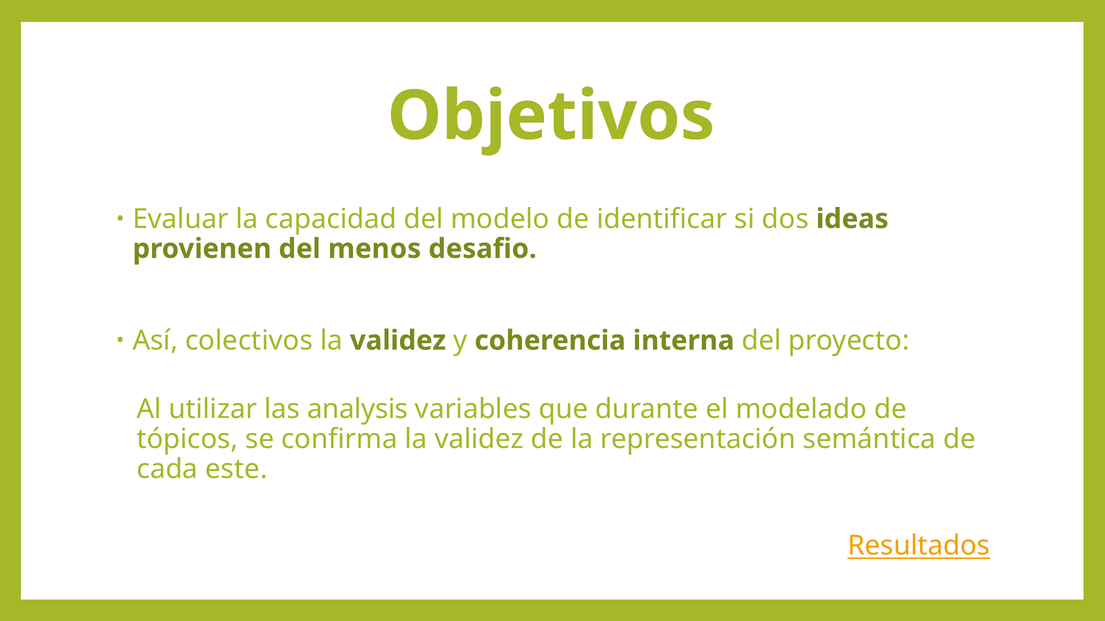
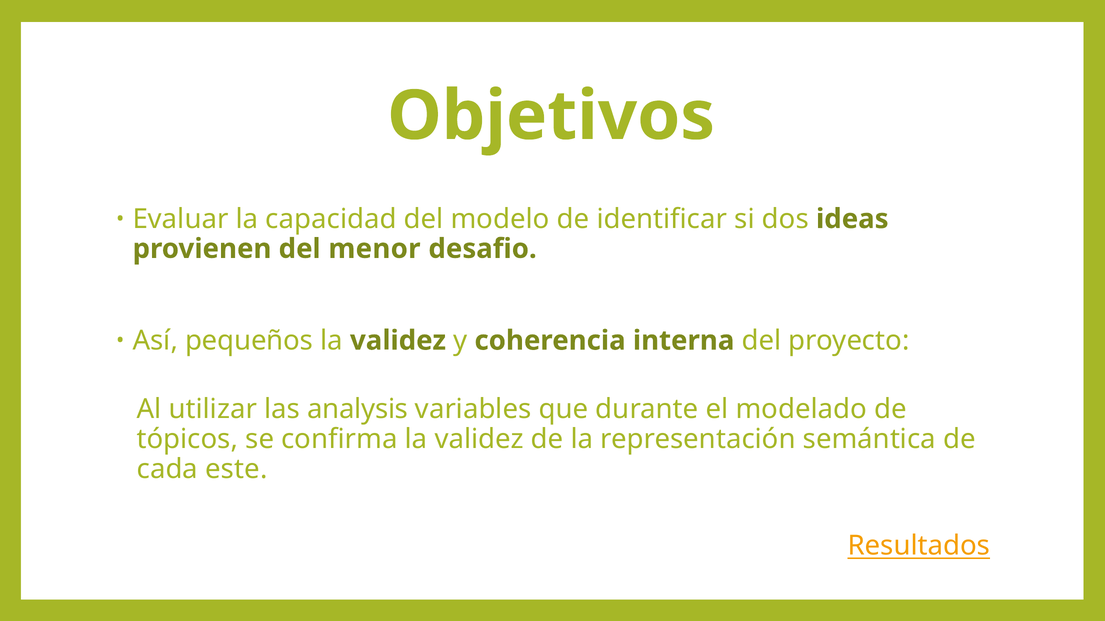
menos: menos -> menor (374, 249)
colectivos: colectivos -> pequeños (249, 341)
